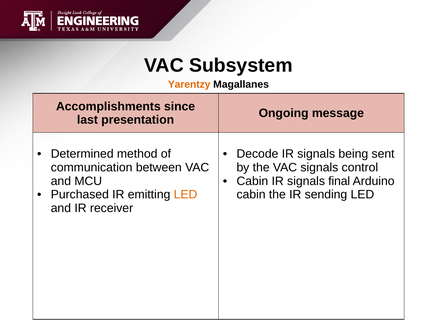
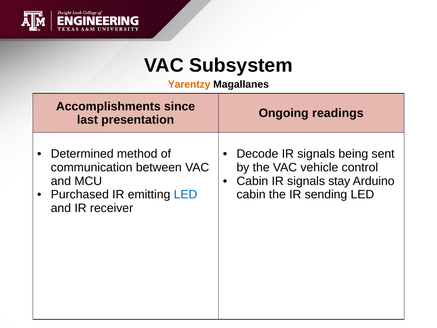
message: message -> readings (338, 113)
VAC signals: signals -> vehicle (319, 167)
final: final -> stay (339, 181)
LED colour: orange -> blue (186, 194)
